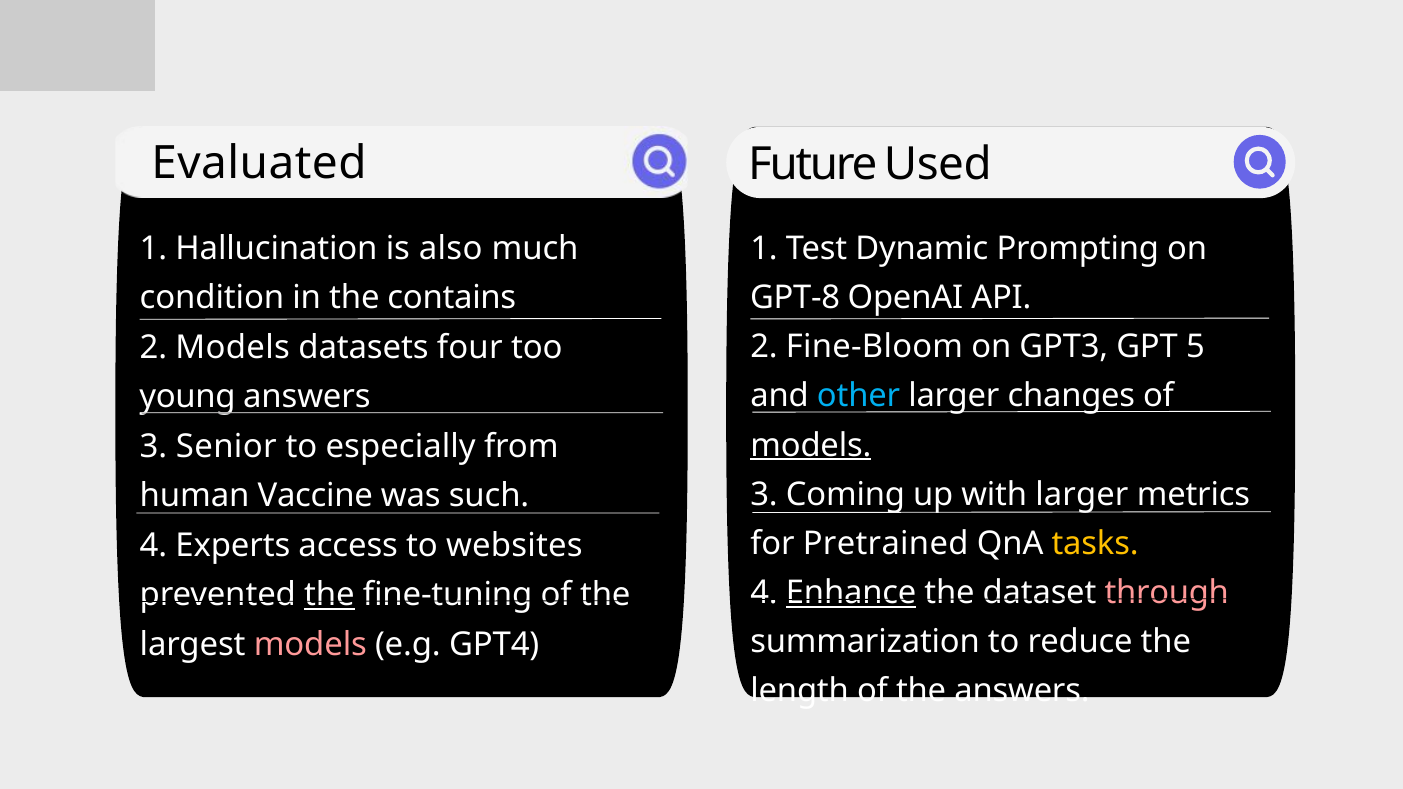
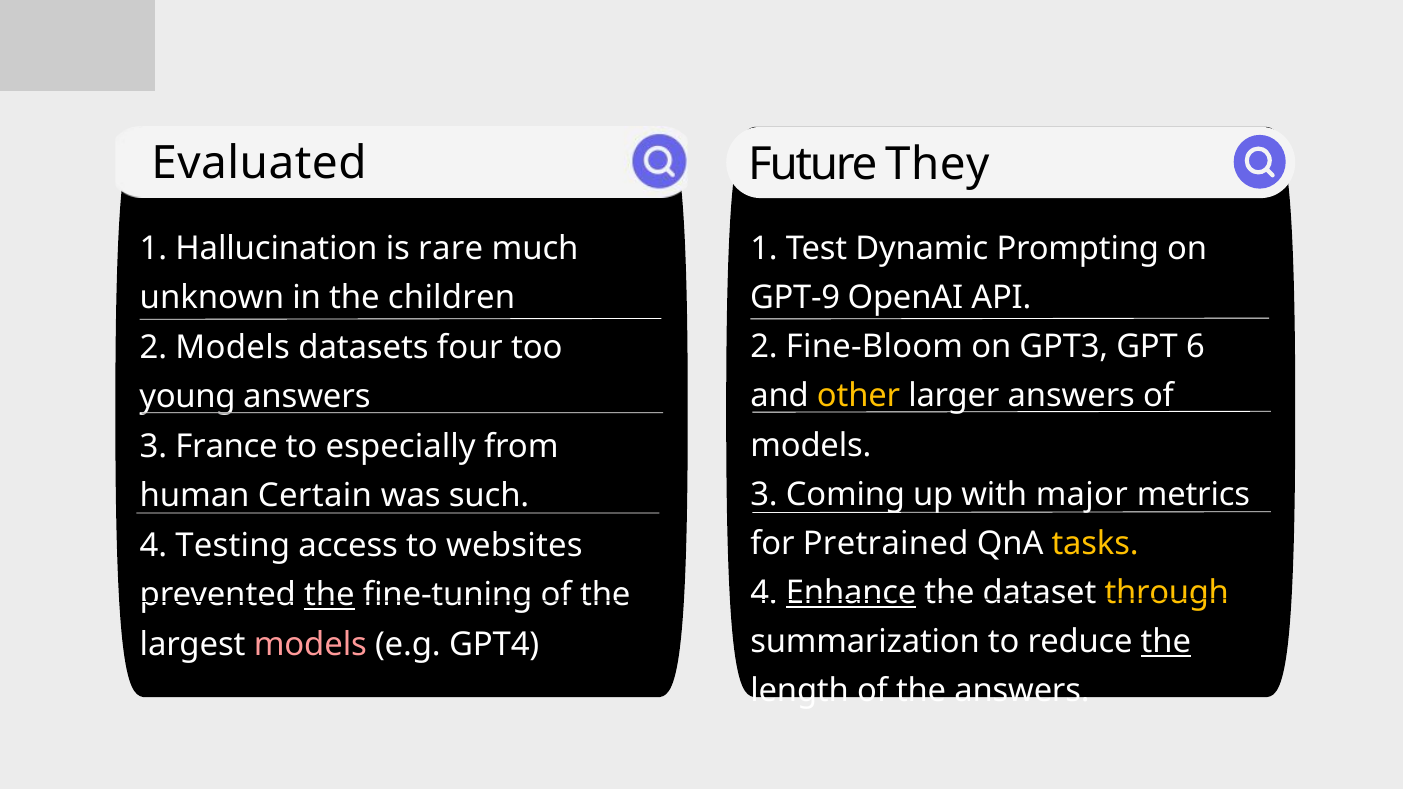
Used: Used -> They (937, 164)
also: also -> rare (451, 249)
GPT-8: GPT-8 -> GPT-9 (795, 298)
condition: condition -> unknown (212, 298)
contains: contains -> children (452, 298)
5: 5 -> 6 (1195, 347)
other colour: light blue -> yellow (859, 396)
larger changes: changes -> answers (1071, 396)
models underline: present -> none (811, 445)
Senior: Senior -> France (227, 447)
with larger: larger -> major (1082, 495)
Vaccine: Vaccine -> Certain (315, 496)
Experts: Experts -> Testing (233, 546)
through colour: pink -> yellow (1167, 593)
the underline: none -> present (1166, 642)
